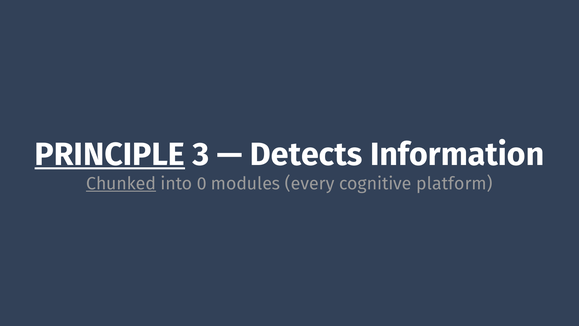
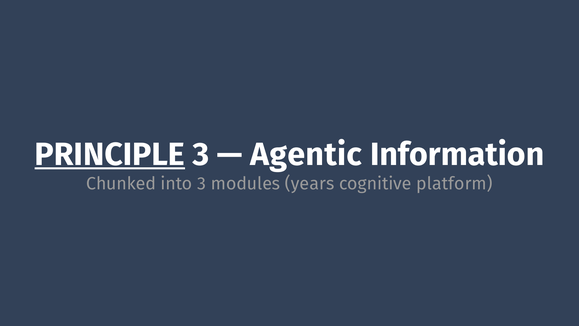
Detects: Detects -> Agentic (306, 154)
Chunked underline: present -> none (121, 183)
into 0: 0 -> 3 (202, 183)
every: every -> years (310, 183)
